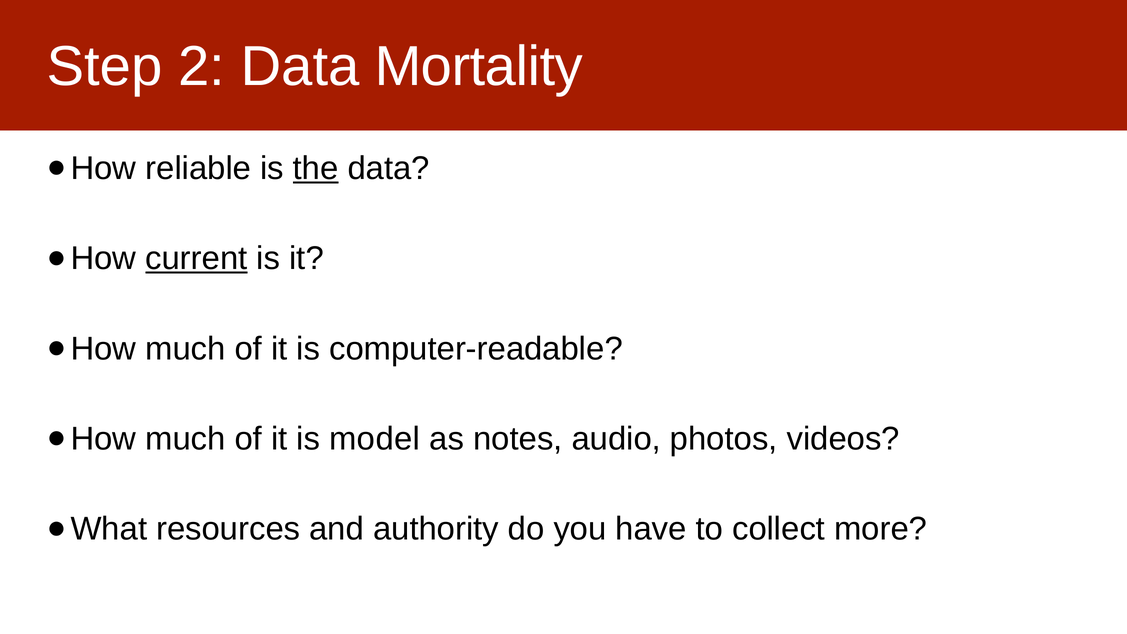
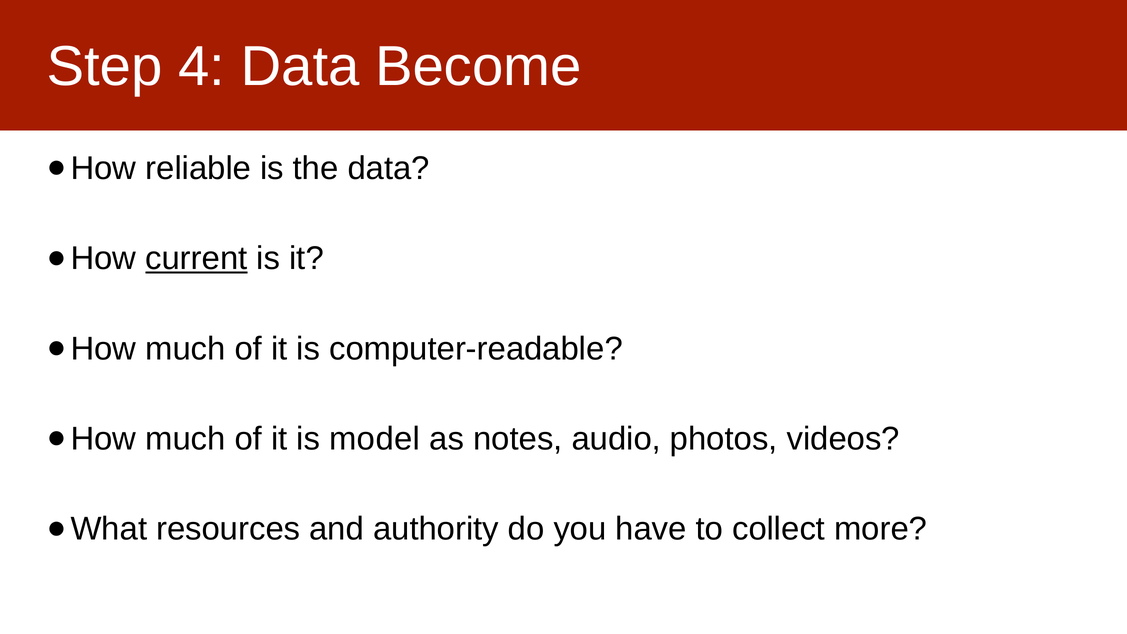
2: 2 -> 4 (202, 67)
Mortality: Mortality -> Become (478, 67)
the underline: present -> none (316, 168)
